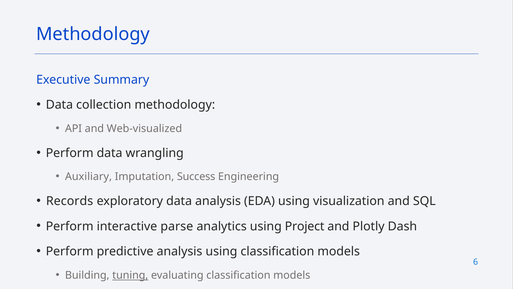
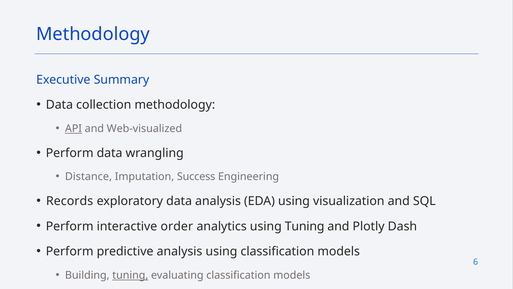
API underline: none -> present (73, 128)
Auxiliary: Auxiliary -> Distance (88, 176)
parse: parse -> order (177, 226)
using Project: Project -> Tuning (305, 226)
